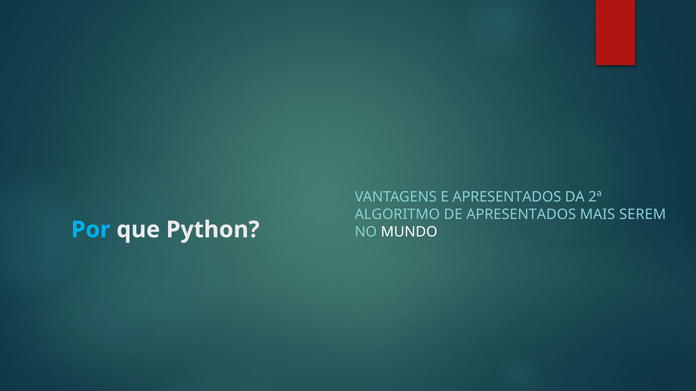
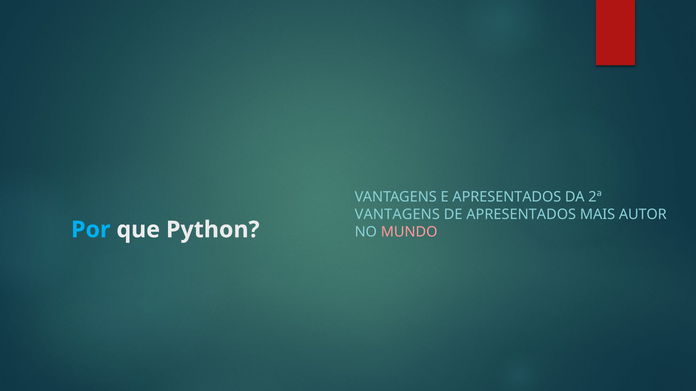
ALGORITMO: ALGORITMO -> VANTAGENS (397, 215)
SEREM: SEREM -> AUTOR (643, 215)
MUNDO colour: white -> pink (409, 232)
